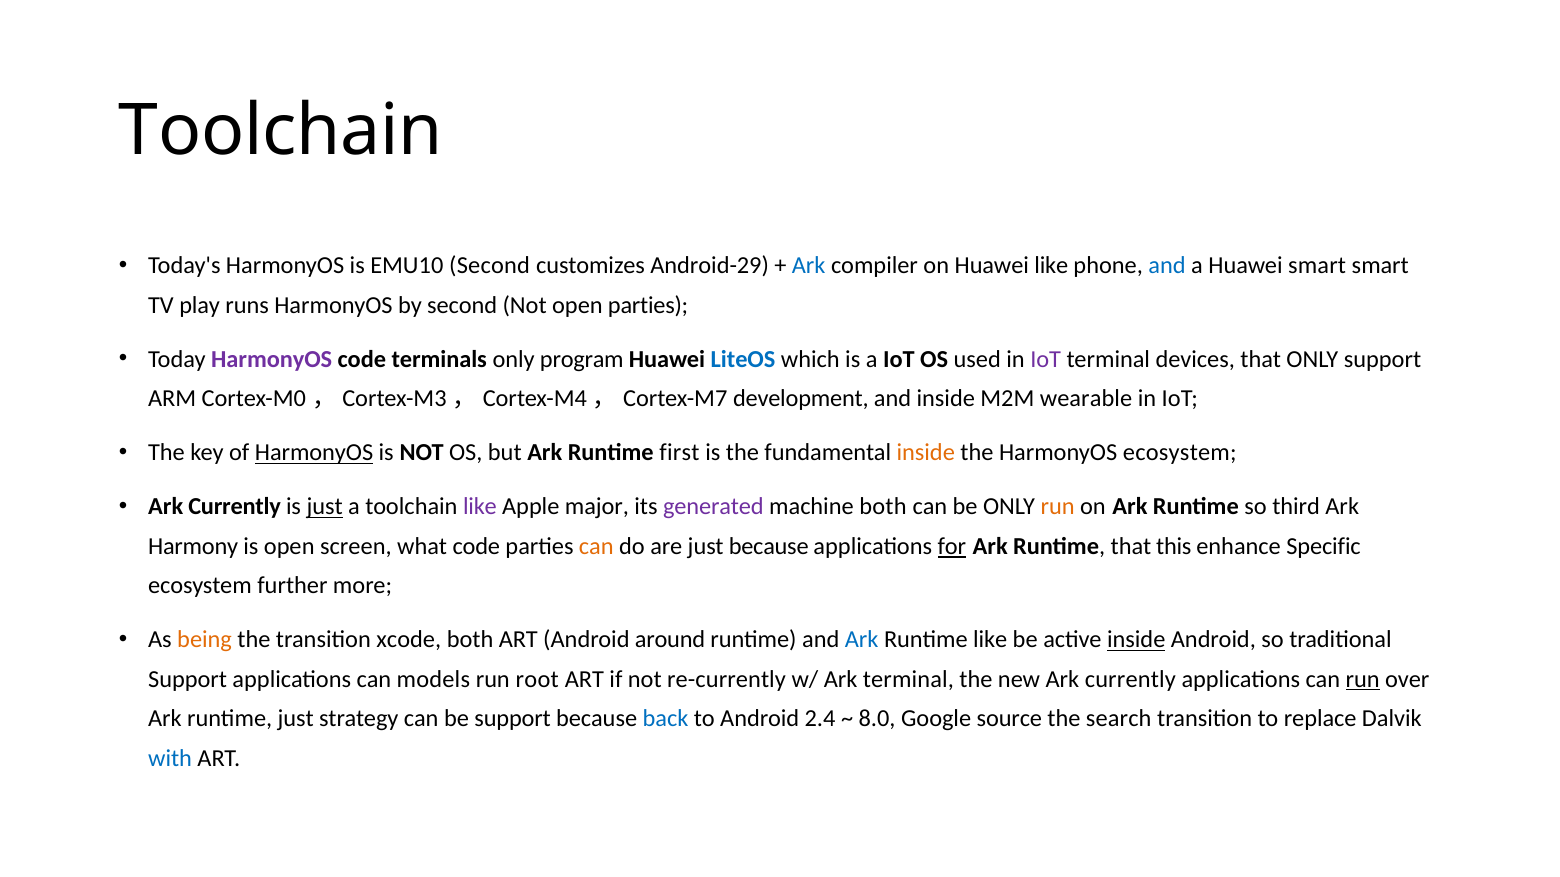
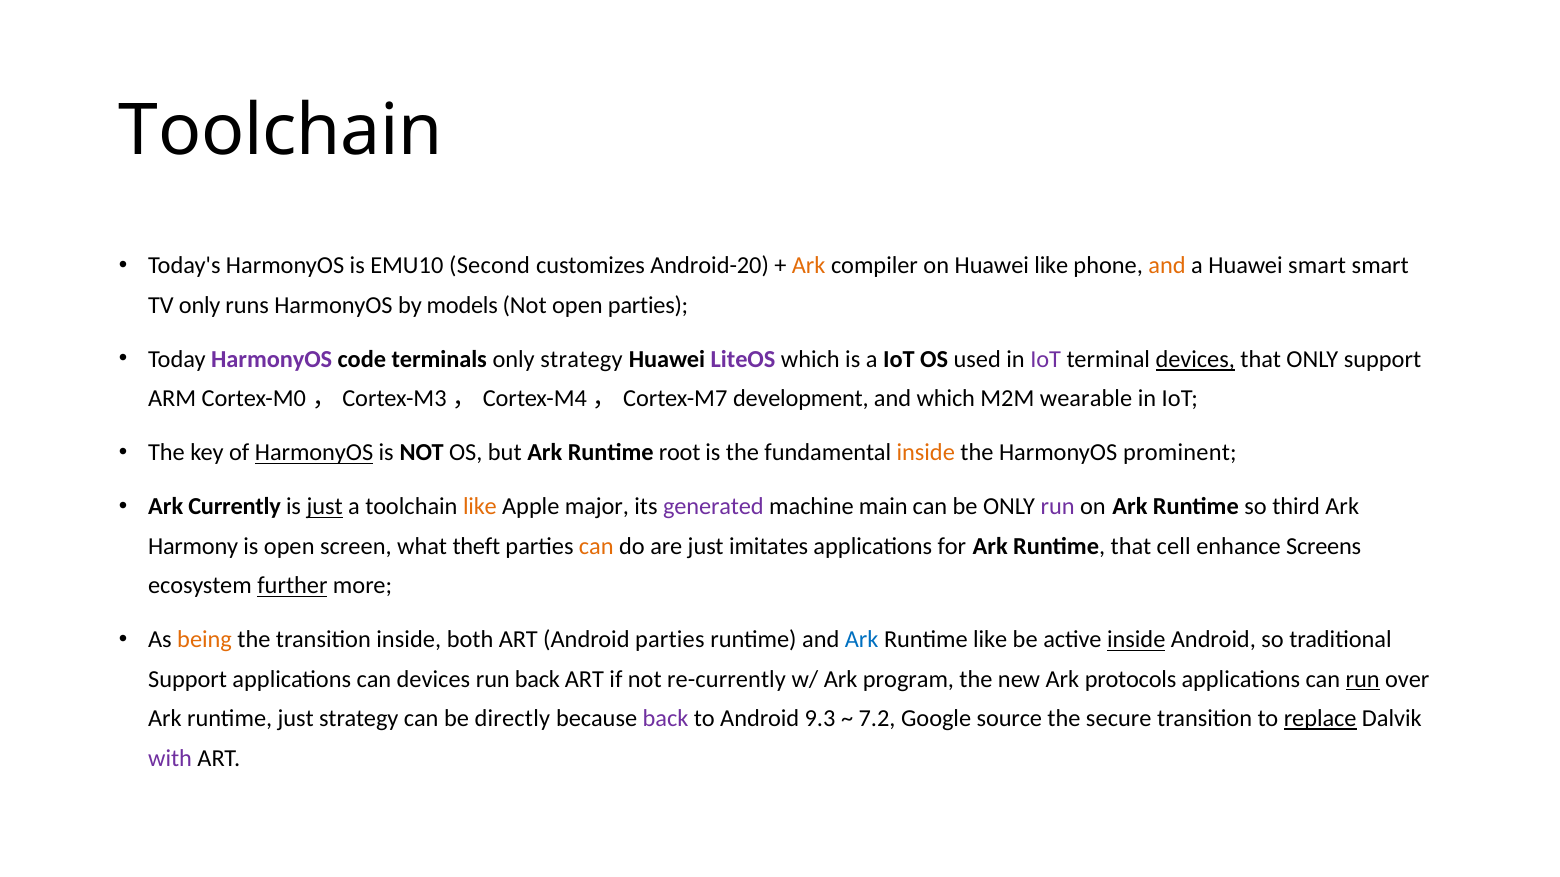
Android-29: Android-29 -> Android-20 (710, 266)
Ark colour: blue -> orange (809, 266)
and colour: blue -> orange (1167, 266)
TV play: play -> only (200, 305)
by second: second -> models (462, 305)
only program: program -> strategy (582, 360)
LiteOS colour: blue -> purple (743, 360)
devices underline: none -> present (1195, 360)
and inside: inside -> which (946, 399)
first: first -> root (680, 453)
HarmonyOS ecosystem: ecosystem -> prominent (1180, 453)
like colour: purple -> orange (480, 507)
machine both: both -> main (883, 507)
run colour: orange -> purple (1058, 507)
what code: code -> theft (476, 547)
just because: because -> imitates (769, 547)
for underline: present -> none (952, 547)
this: this -> cell (1174, 547)
Specific: Specific -> Screens (1324, 547)
further underline: none -> present (292, 586)
transition xcode: xcode -> inside (409, 640)
Android around: around -> parties (670, 640)
can models: models -> devices (433, 680)
run root: root -> back (537, 680)
Ark terminal: terminal -> program (908, 680)
new Ark currently: currently -> protocols (1131, 680)
be support: support -> directly (512, 719)
back colour: blue -> purple (666, 719)
2.4: 2.4 -> 9.3 (820, 719)
8.0: 8.0 -> 7.2 (877, 719)
search: search -> secure (1119, 719)
replace underline: none -> present (1320, 719)
with colour: blue -> purple (170, 759)
